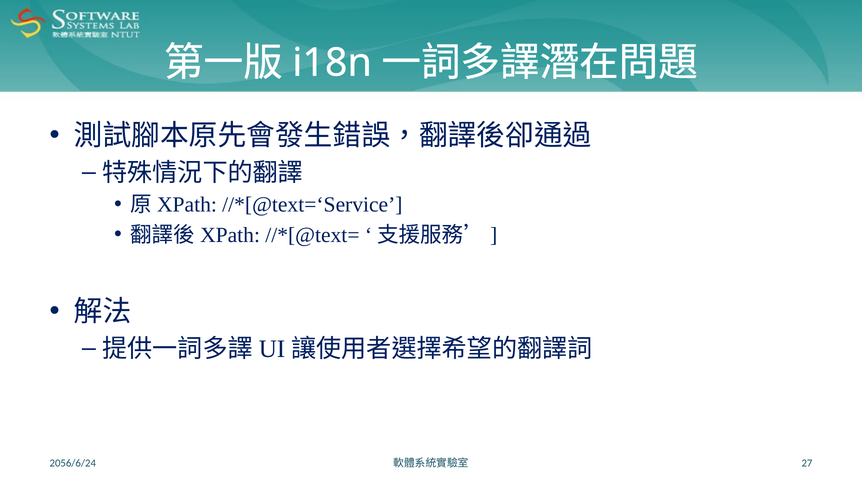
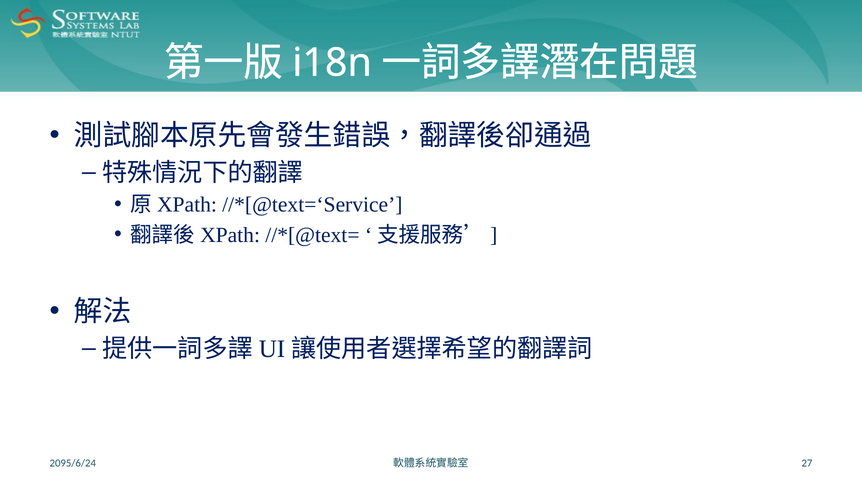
2056/6/24: 2056/6/24 -> 2095/6/24 (73, 463)
